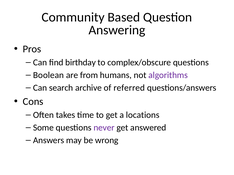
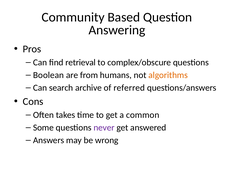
birthday: birthday -> retrieval (81, 63)
algorithms colour: purple -> orange (168, 75)
locations: locations -> common (143, 115)
